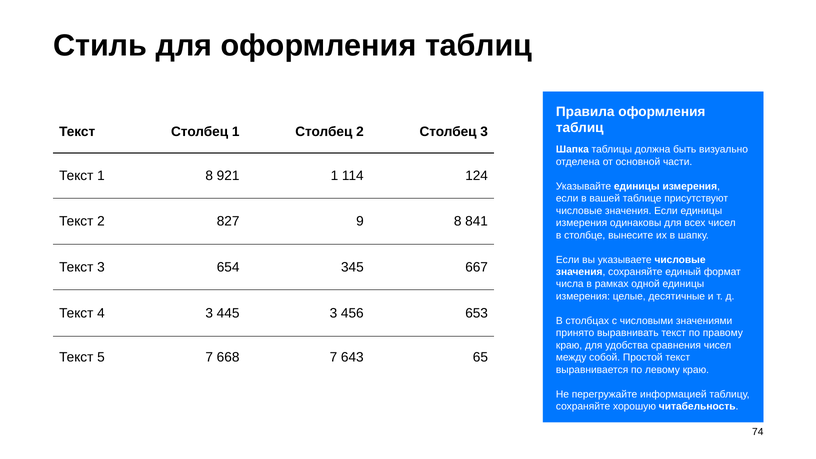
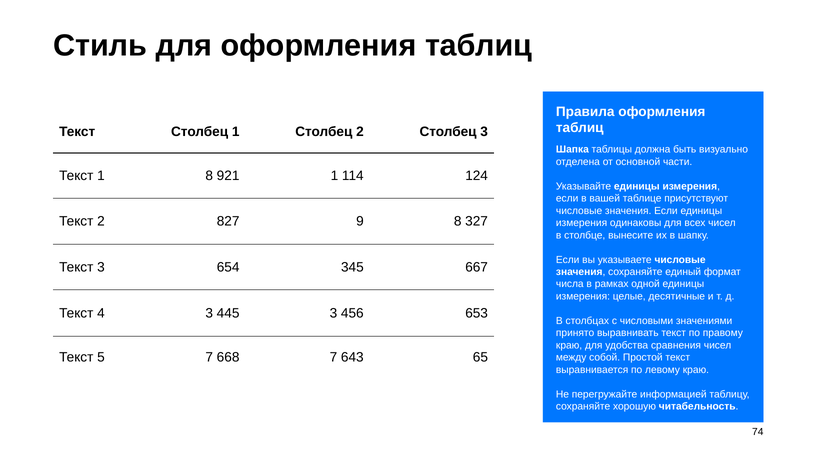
841: 841 -> 327 (477, 221)
